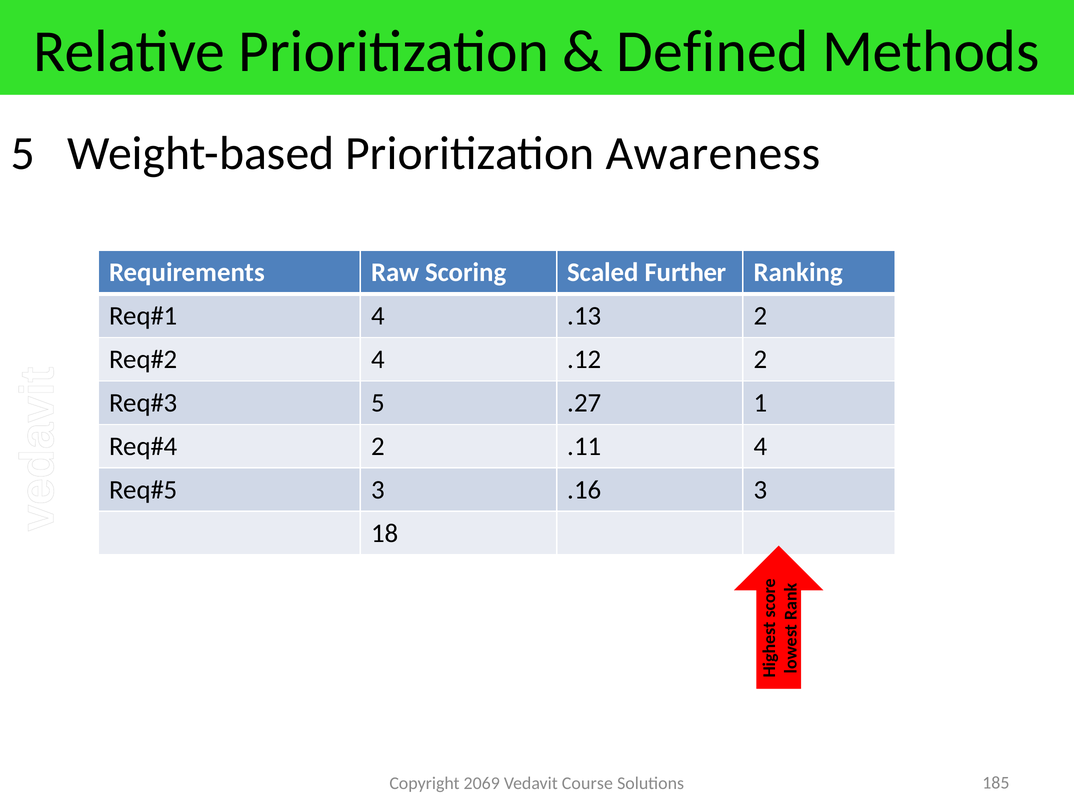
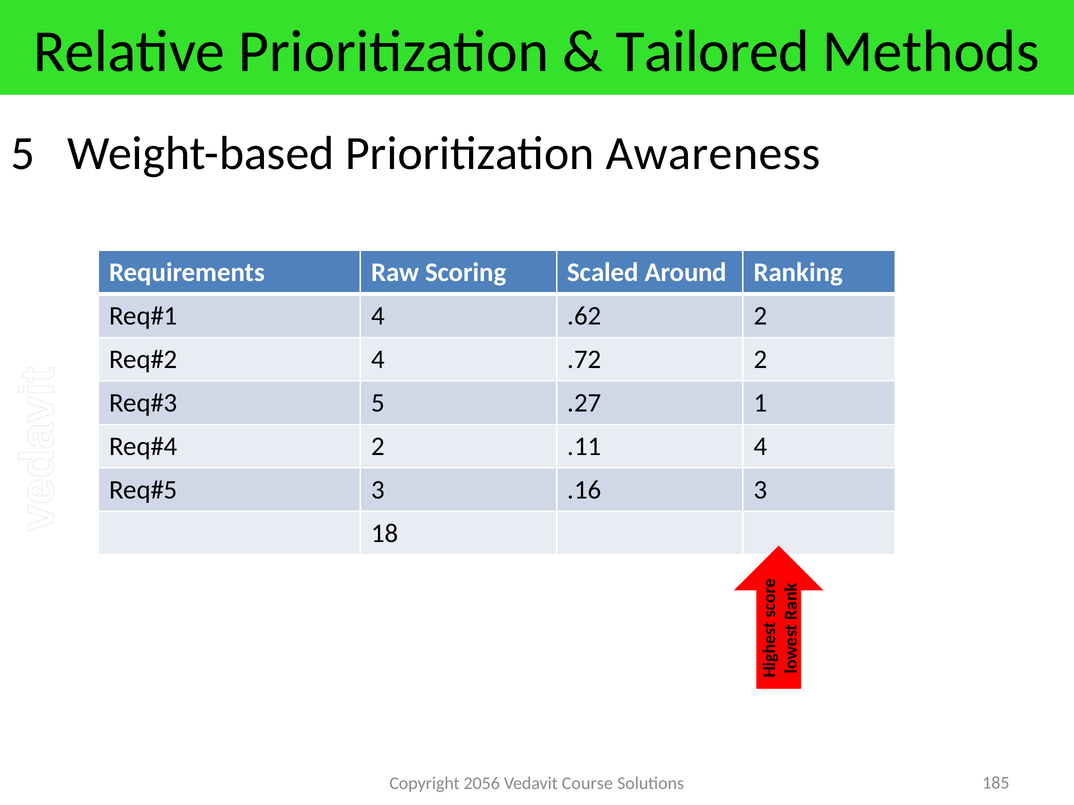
Defined: Defined -> Tailored (713, 52)
Further: Further -> Around (686, 273)
.13: .13 -> .62 (584, 316)
.12: .12 -> .72 (584, 360)
2069: 2069 -> 2056 (482, 784)
